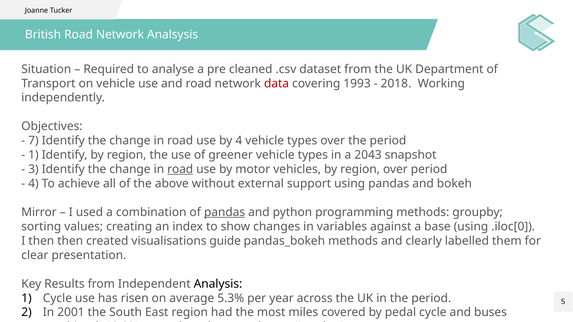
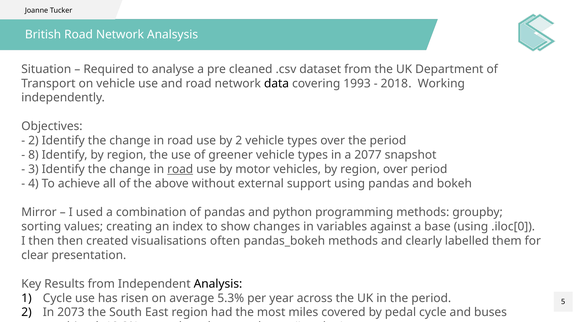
data colour: red -> black (277, 84)
7: 7 -> 2 (33, 141)
by 4: 4 -> 2 (239, 141)
1: 1 -> 8 (33, 155)
2043: 2043 -> 2077 (368, 155)
pandas underline: present -> none (225, 212)
guide: guide -> often (225, 241)
2001: 2001 -> 2073 (71, 313)
